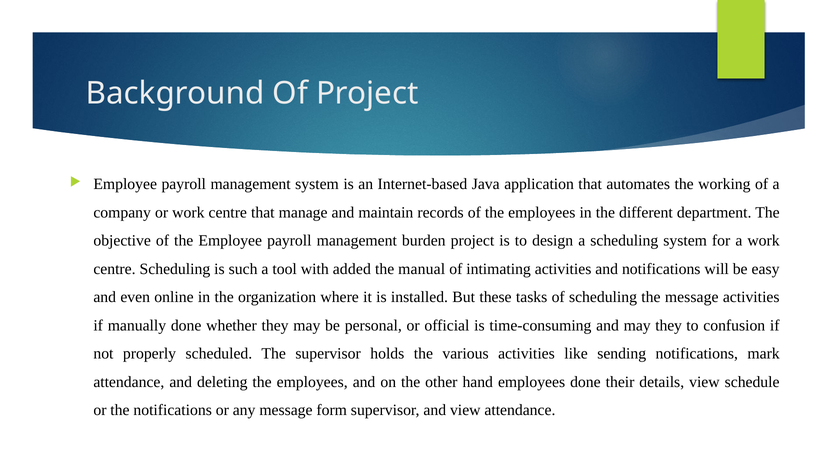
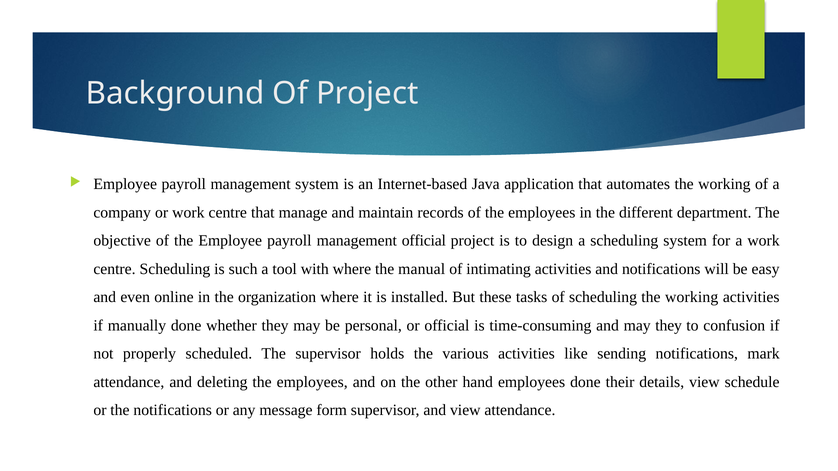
management burden: burden -> official (424, 241)
with added: added -> where (352, 269)
scheduling the message: message -> working (692, 297)
